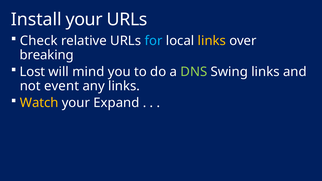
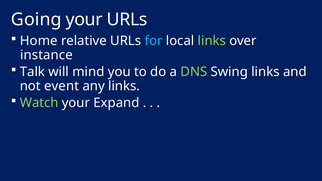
Install: Install -> Going (36, 20)
Check: Check -> Home (39, 41)
links colour: yellow -> light green (212, 41)
breaking: breaking -> instance (46, 55)
Lost: Lost -> Talk (32, 72)
Watch colour: yellow -> light green (39, 103)
